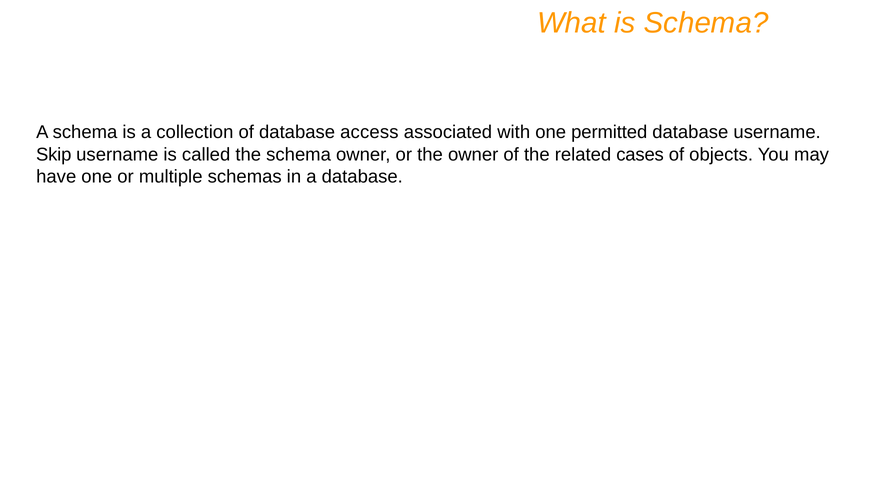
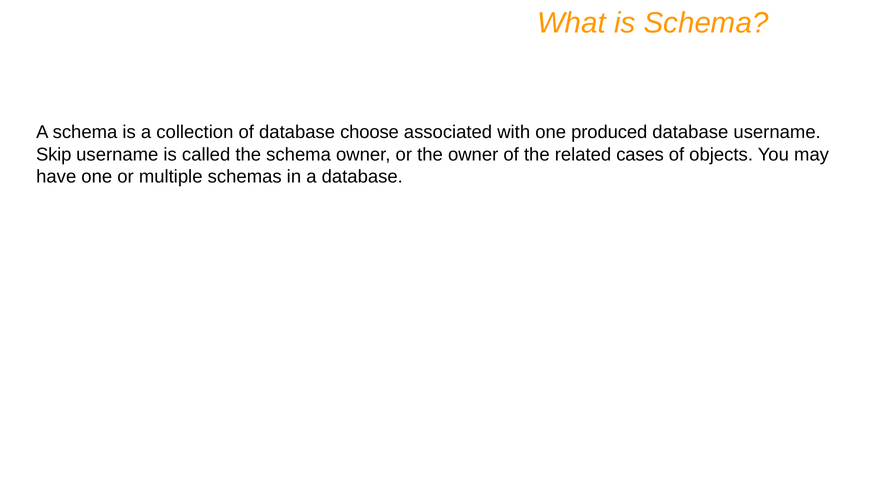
access: access -> choose (370, 132)
permitted: permitted -> produced (609, 132)
